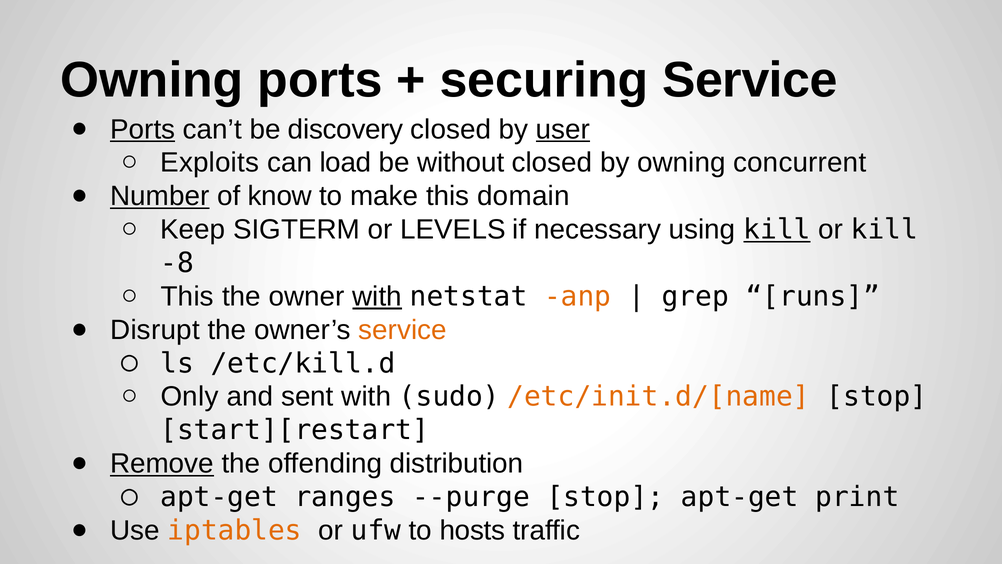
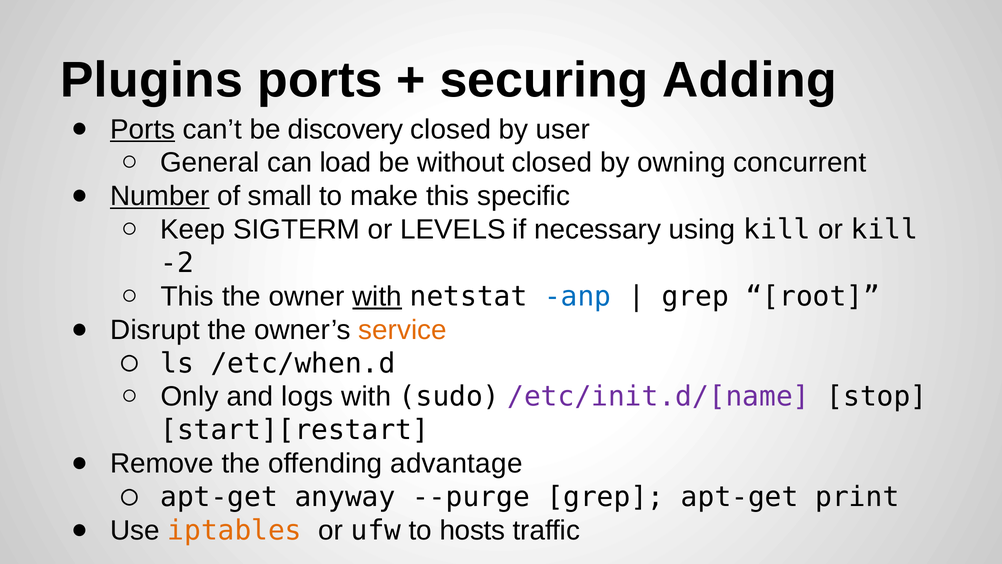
Owning: Owning -> Plugins (152, 80)
securing Service: Service -> Adding (749, 80)
user underline: present -> none (563, 129)
Exploits: Exploits -> General (210, 163)
know: know -> small (280, 196)
domain: domain -> specific (524, 196)
kill underline: present -> none (777, 229)
-8: -8 -> -2 (177, 263)
anp colour: orange -> blue (578, 296)
runs: runs -> root (813, 296)
/etc/kill.d: /etc/kill.d -> /etc/when.d (303, 363)
sent: sent -> logs (307, 397)
/etc/init.d/[name colour: orange -> purple (658, 397)
Remove underline: present -> none (162, 463)
distribution: distribution -> advantage (456, 463)
ranges: ranges -> anyway (345, 497)
--purge stop: stop -> grep (605, 497)
